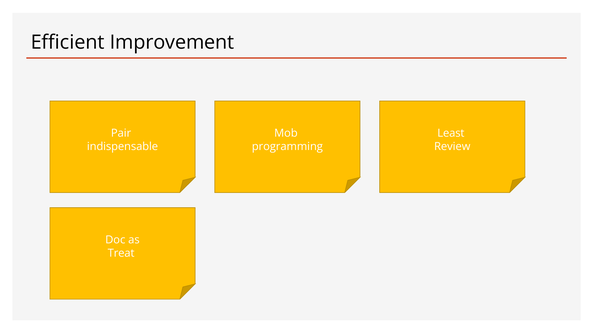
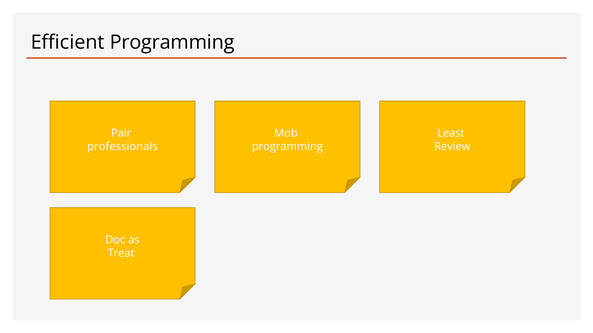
Efficient Improvement: Improvement -> Programming (172, 42)
indispensable: indispensable -> professionals (122, 147)
